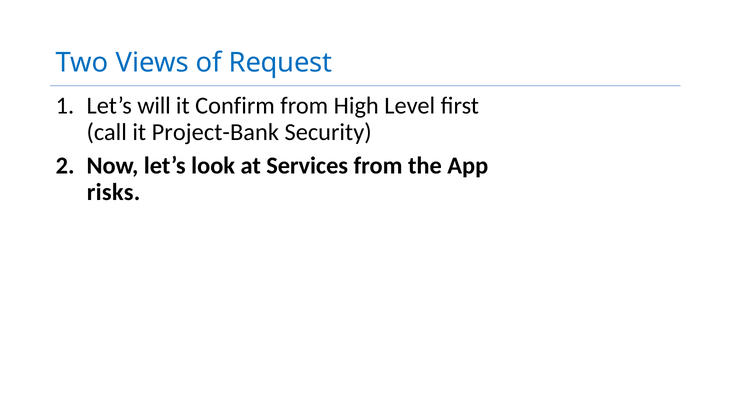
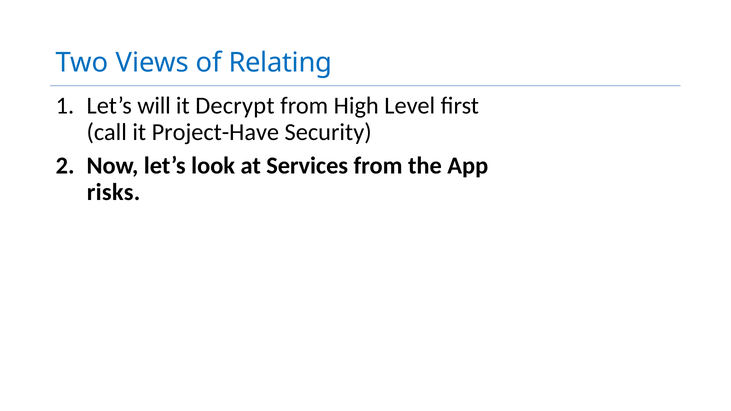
Request: Request -> Relating (280, 63)
Confirm: Confirm -> Decrypt (235, 106)
Project-Bank: Project-Bank -> Project-Have (215, 132)
